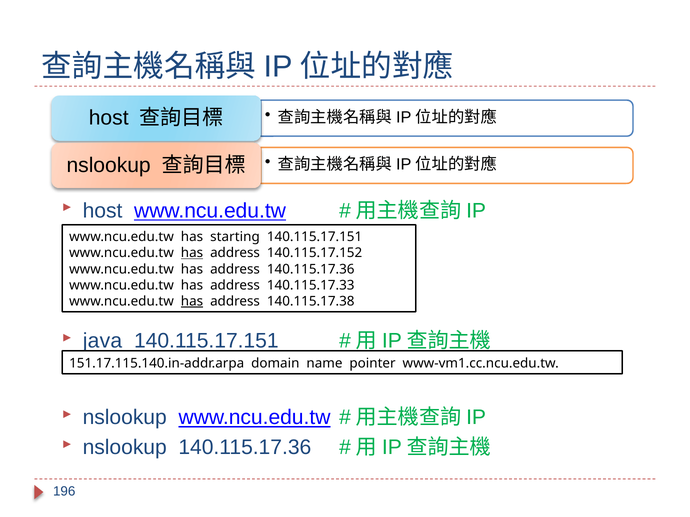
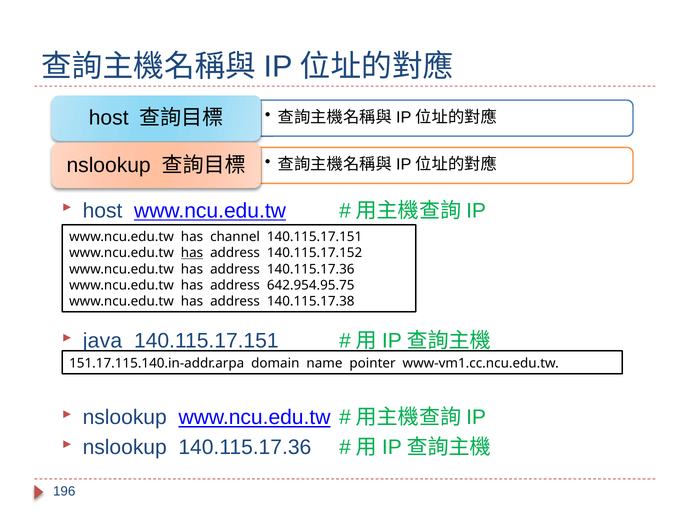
starting: starting -> channel (235, 237)
140.115.17.33: 140.115.17.33 -> 642.954.95.75 (311, 286)
has underline: present -> none (192, 302)
